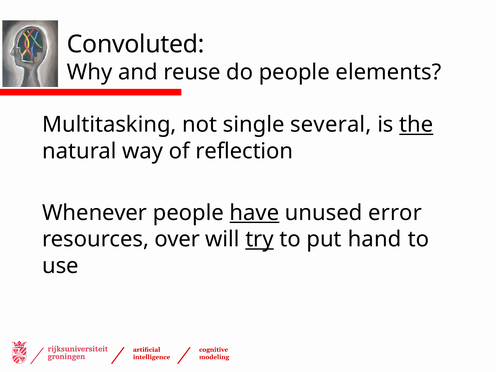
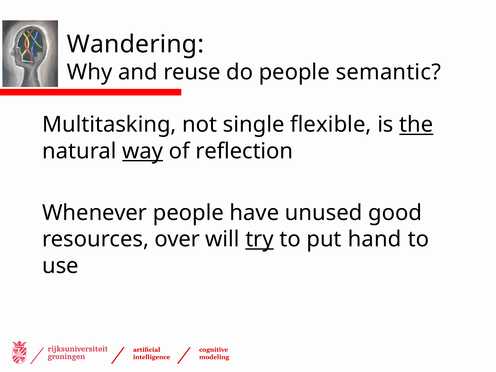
Convoluted: Convoluted -> Wandering (135, 44)
elements: elements -> semantic (388, 72)
several: several -> flexible (331, 125)
way underline: none -> present (143, 151)
have underline: present -> none (254, 213)
error: error -> good (395, 213)
